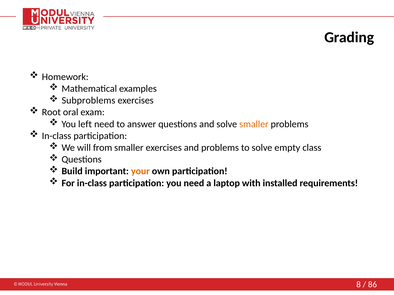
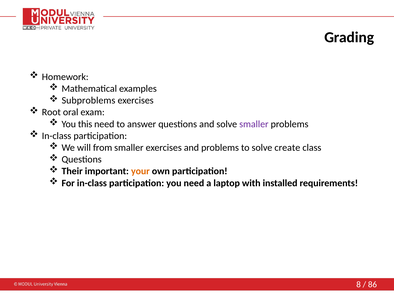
left: left -> this (85, 124)
smaller colour: orange -> purple (254, 124)
empty: empty -> create (287, 148)
Build: Build -> Their (72, 172)
